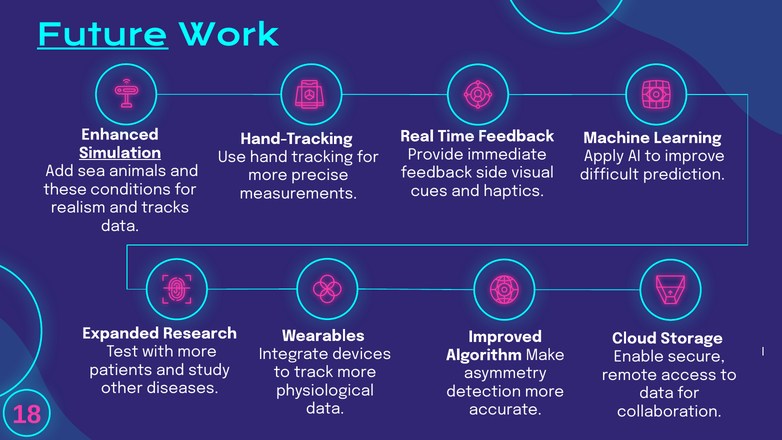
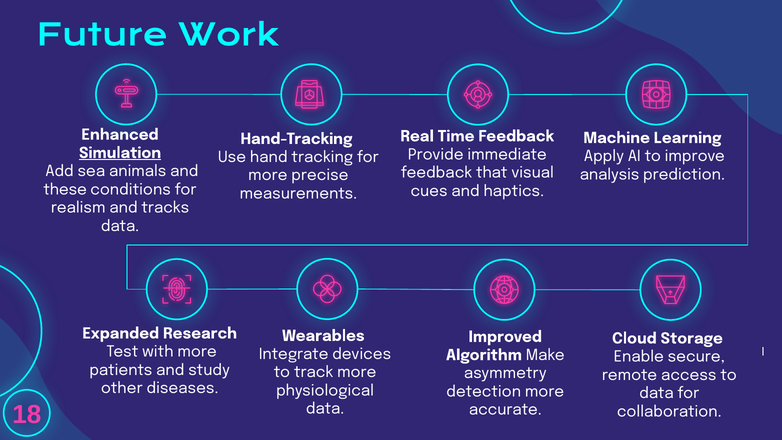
Future underline: present -> none (103, 36)
side: side -> that (492, 173)
difficult: difficult -> analysis (610, 174)
